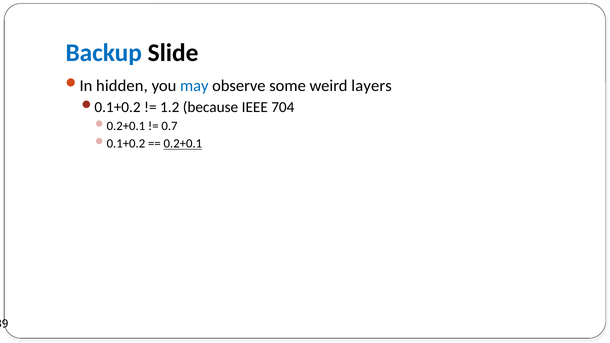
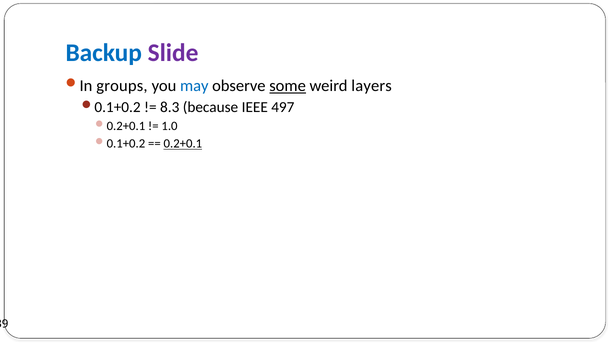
Slide colour: black -> purple (173, 53)
hidden: hidden -> groups (122, 86)
some underline: none -> present (288, 86)
1.2: 1.2 -> 8.3 (170, 107)
704: 704 -> 497 (283, 107)
0.7: 0.7 -> 1.0 (169, 126)
